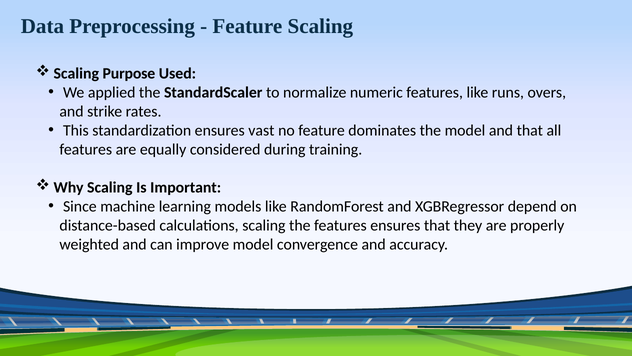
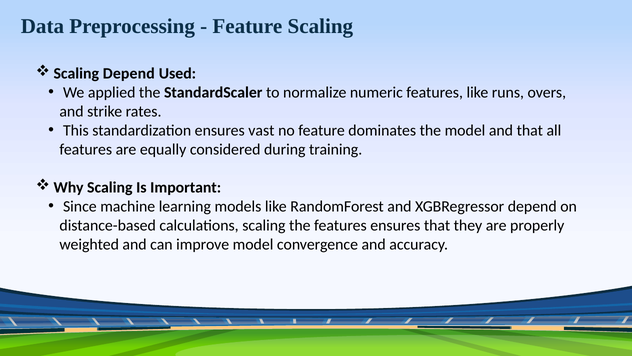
Scaling Purpose: Purpose -> Depend (129, 73)
